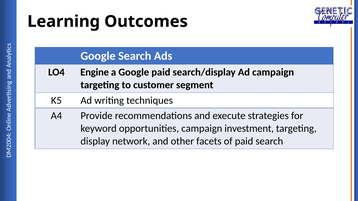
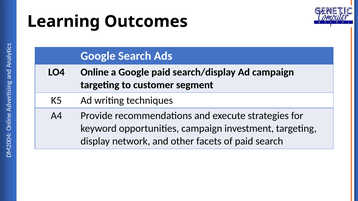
Engine: Engine -> Online (95, 72)
